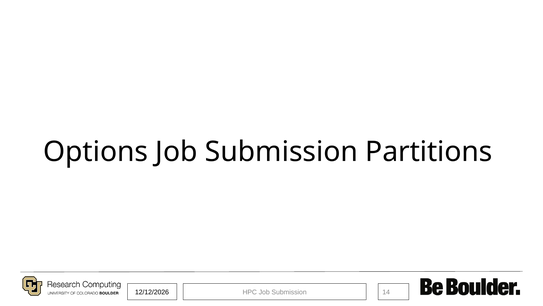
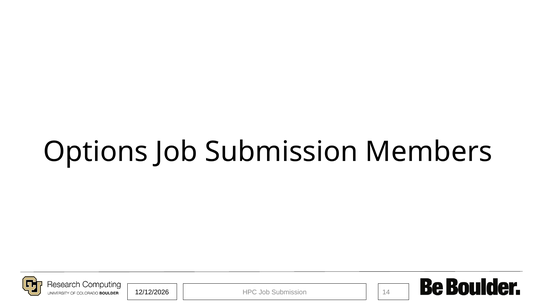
Partitions: Partitions -> Members (429, 152)
